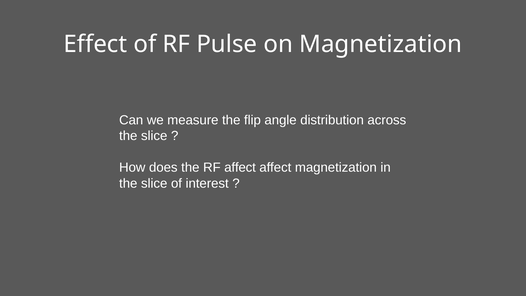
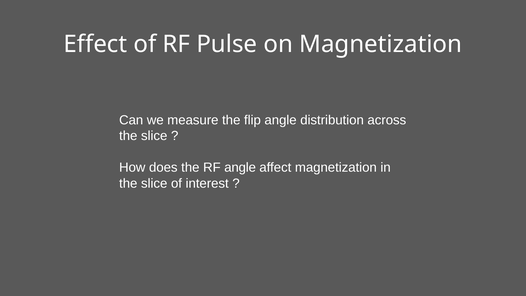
RF affect: affect -> angle (240, 167)
